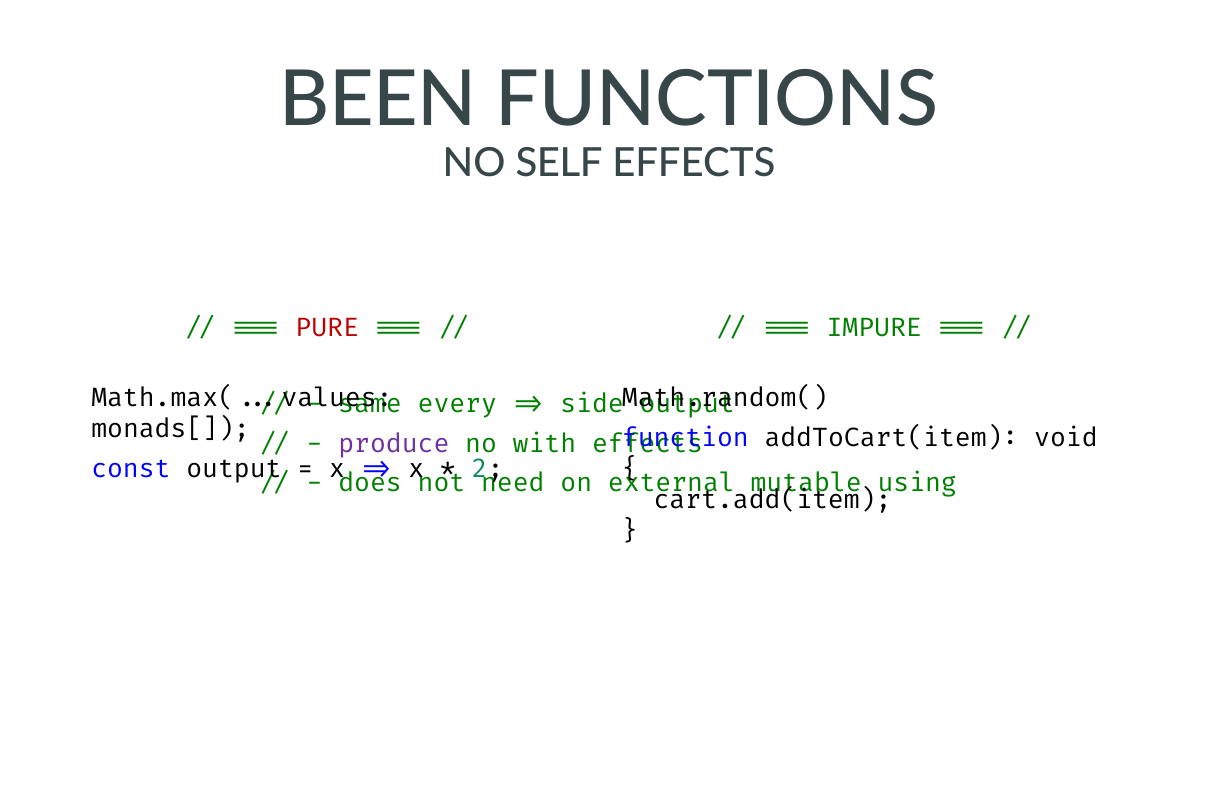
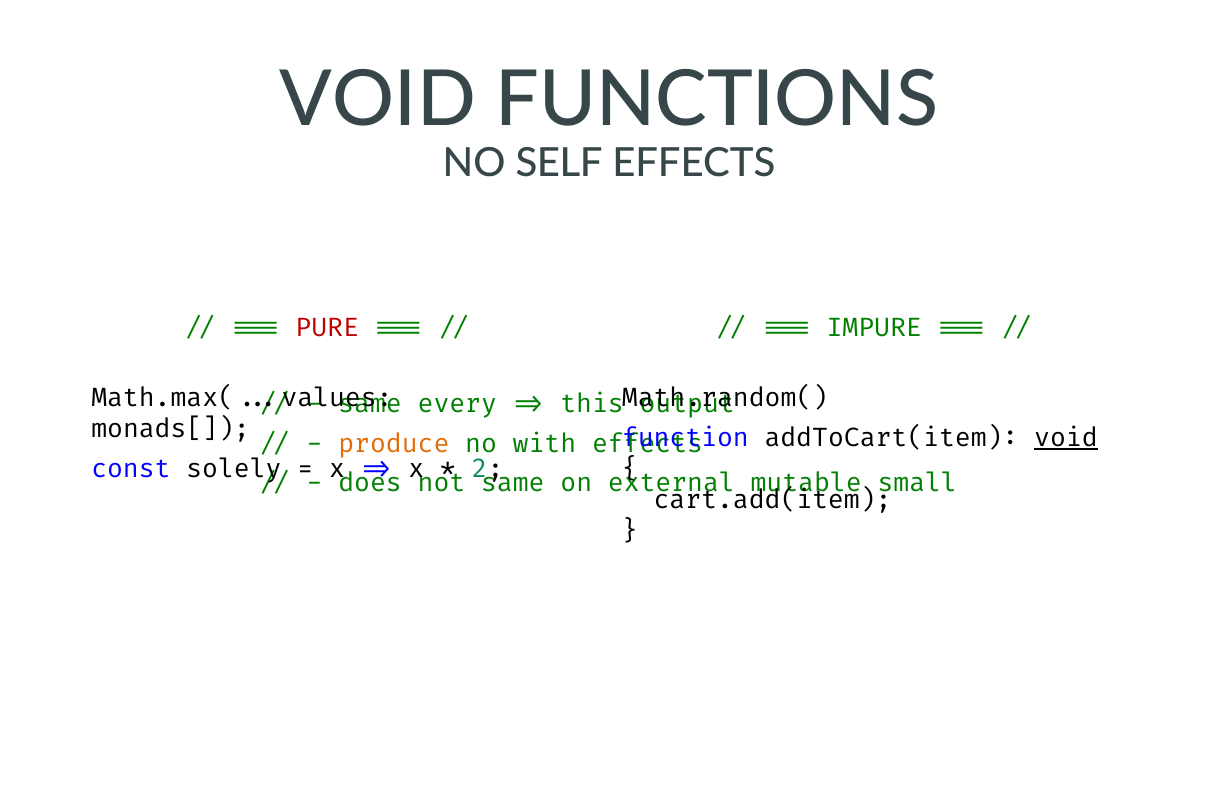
BEEN: BEEN -> VOID (378, 100)
side: side -> this (592, 404)
void underline: none -> present (1066, 438)
produce colour: purple -> orange (394, 444)
const output: output -> solely (234, 469)
need: need -> same (513, 483)
using: using -> small (917, 483)
